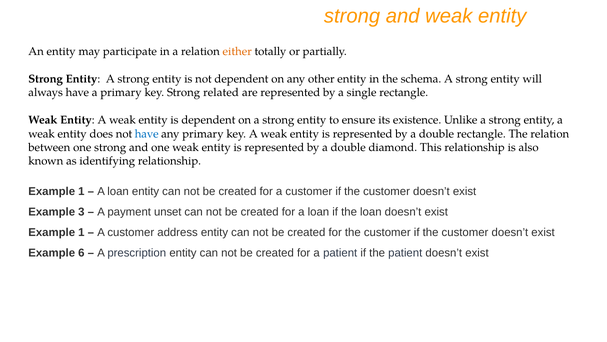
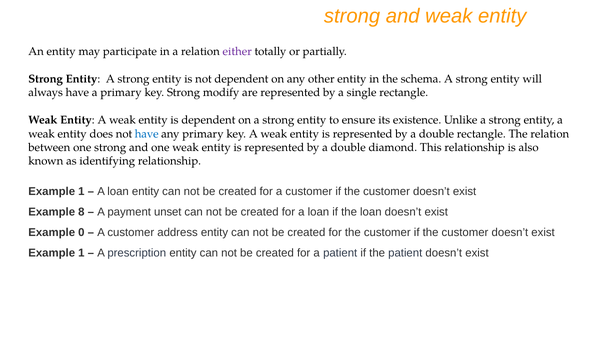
either colour: orange -> purple (237, 52)
related: related -> modify (221, 93)
3: 3 -> 8 (81, 211)
1: 1 -> 0 (81, 232)
6: 6 -> 1 (81, 252)
